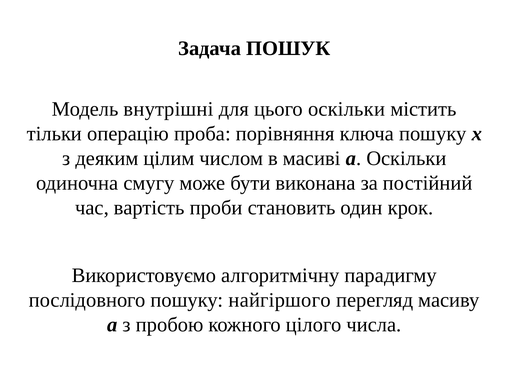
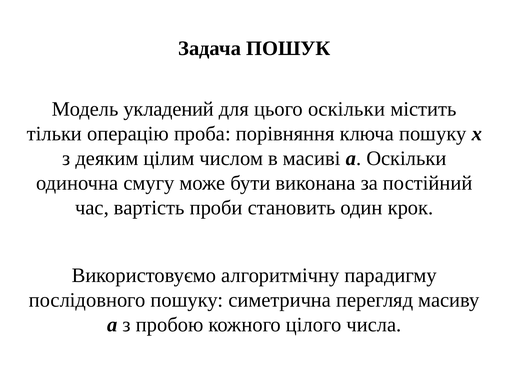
внутрішні: внутрішні -> укладений (169, 109)
найгіршого: найгіршого -> симетрична (280, 300)
